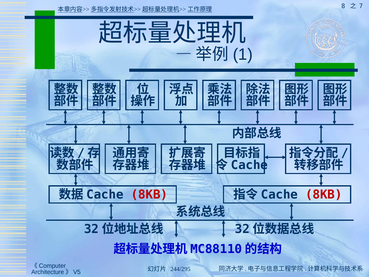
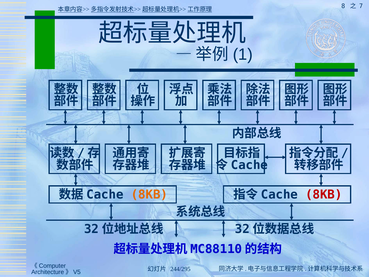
8KB colour: red -> orange (149, 194)
